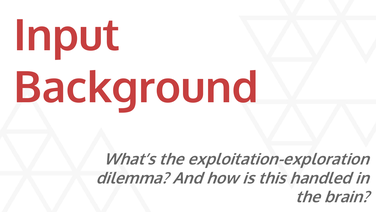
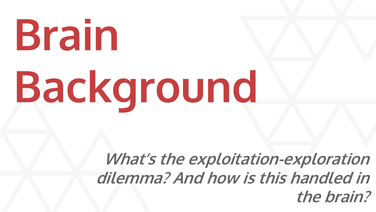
Input: Input -> Brain (67, 36)
